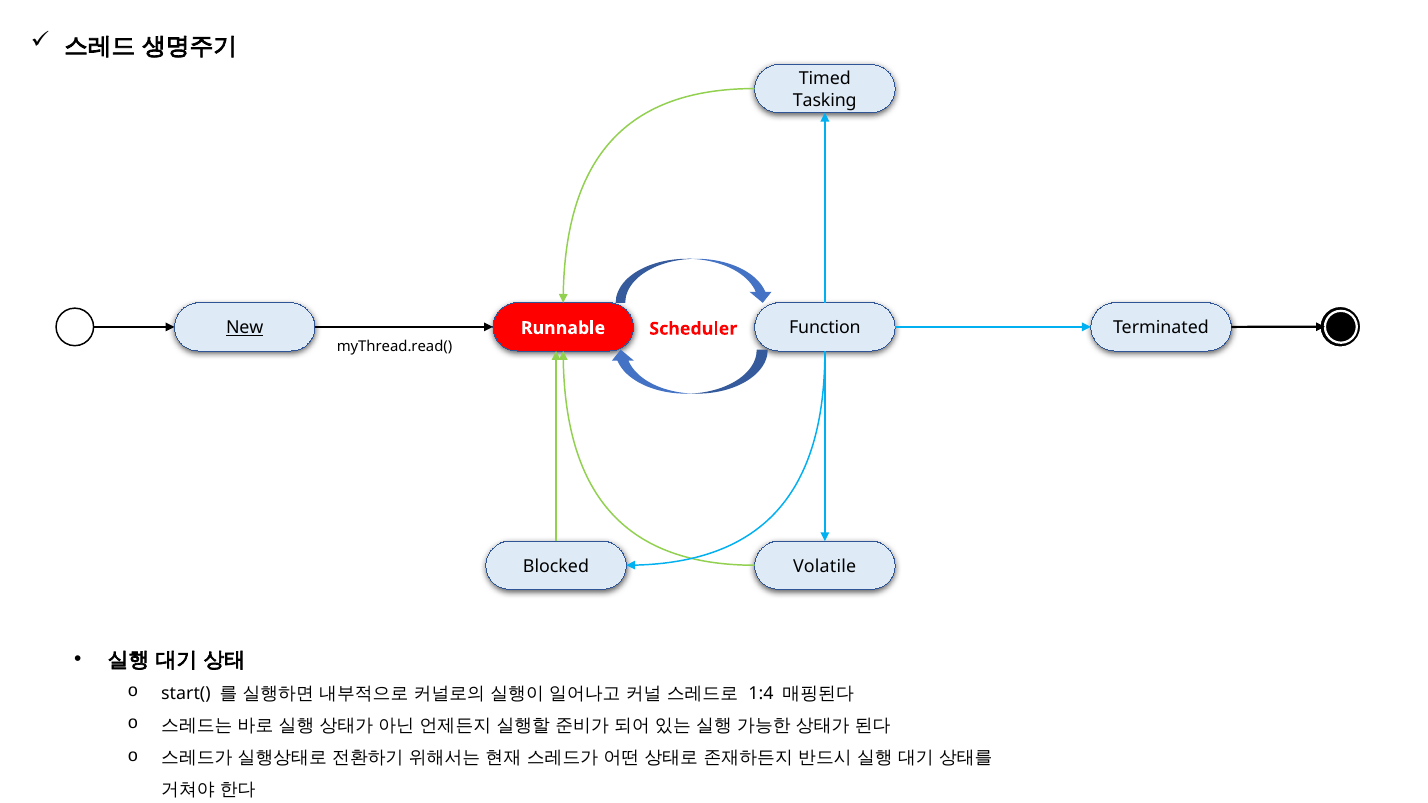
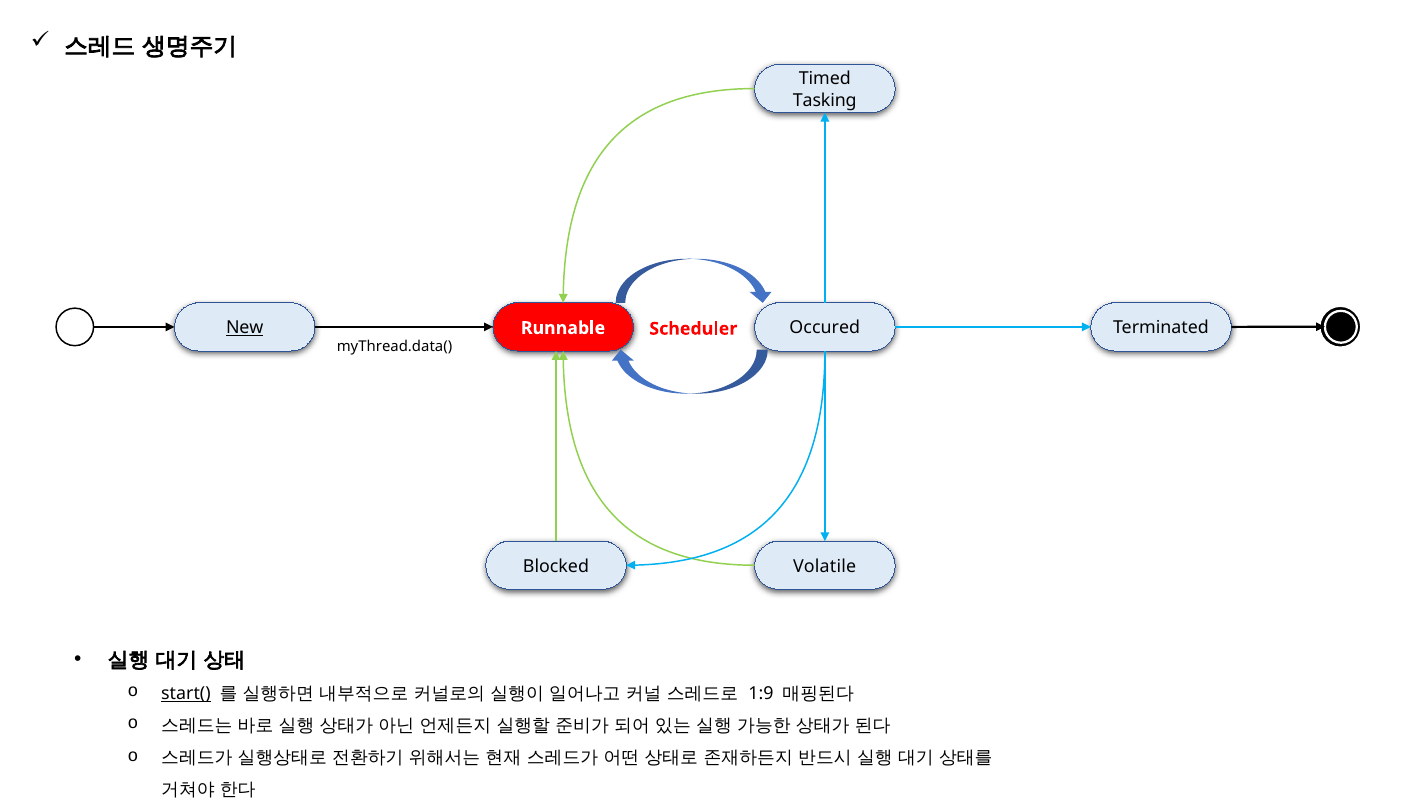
Function: Function -> Occured (825, 328)
myThread.read(: myThread.read( -> myThread.data( (395, 347)
start( underline: none -> present (186, 694)
1:4: 1:4 -> 1:9 (761, 694)
